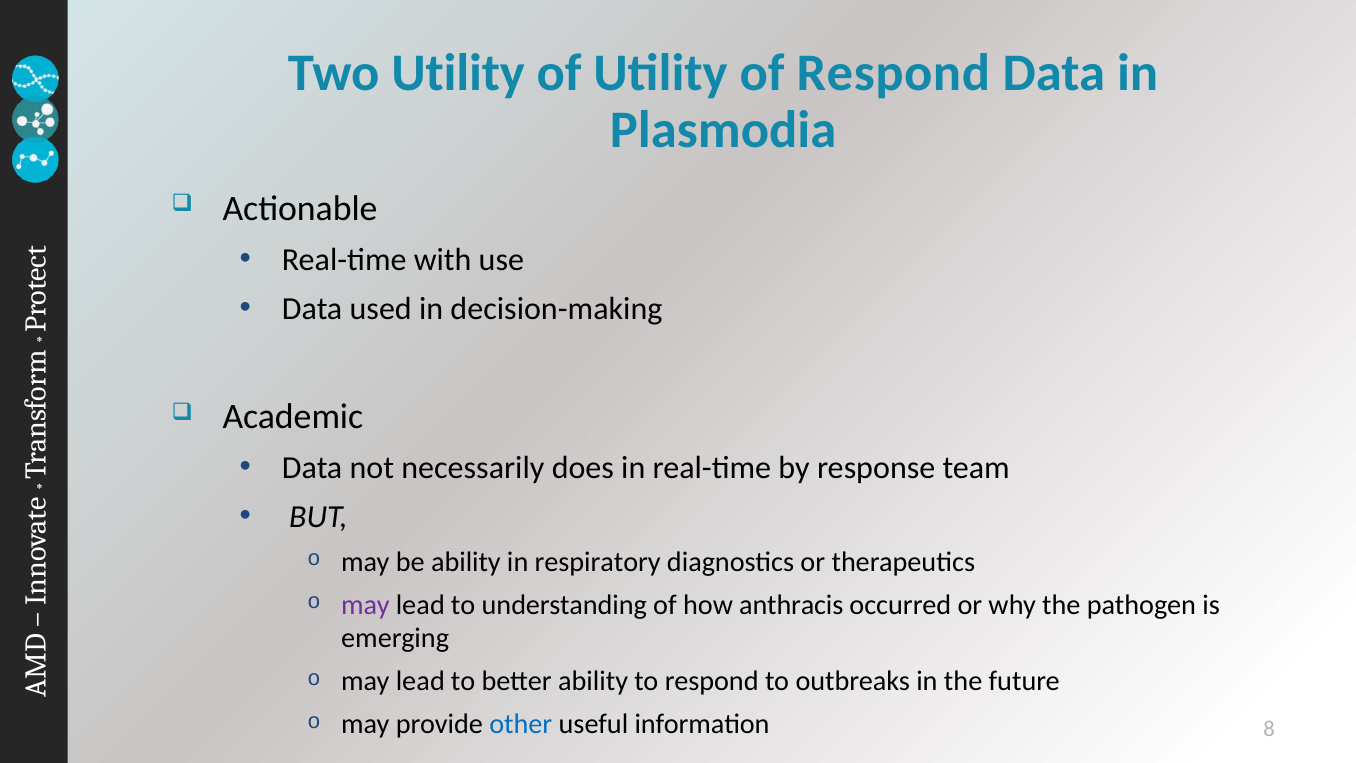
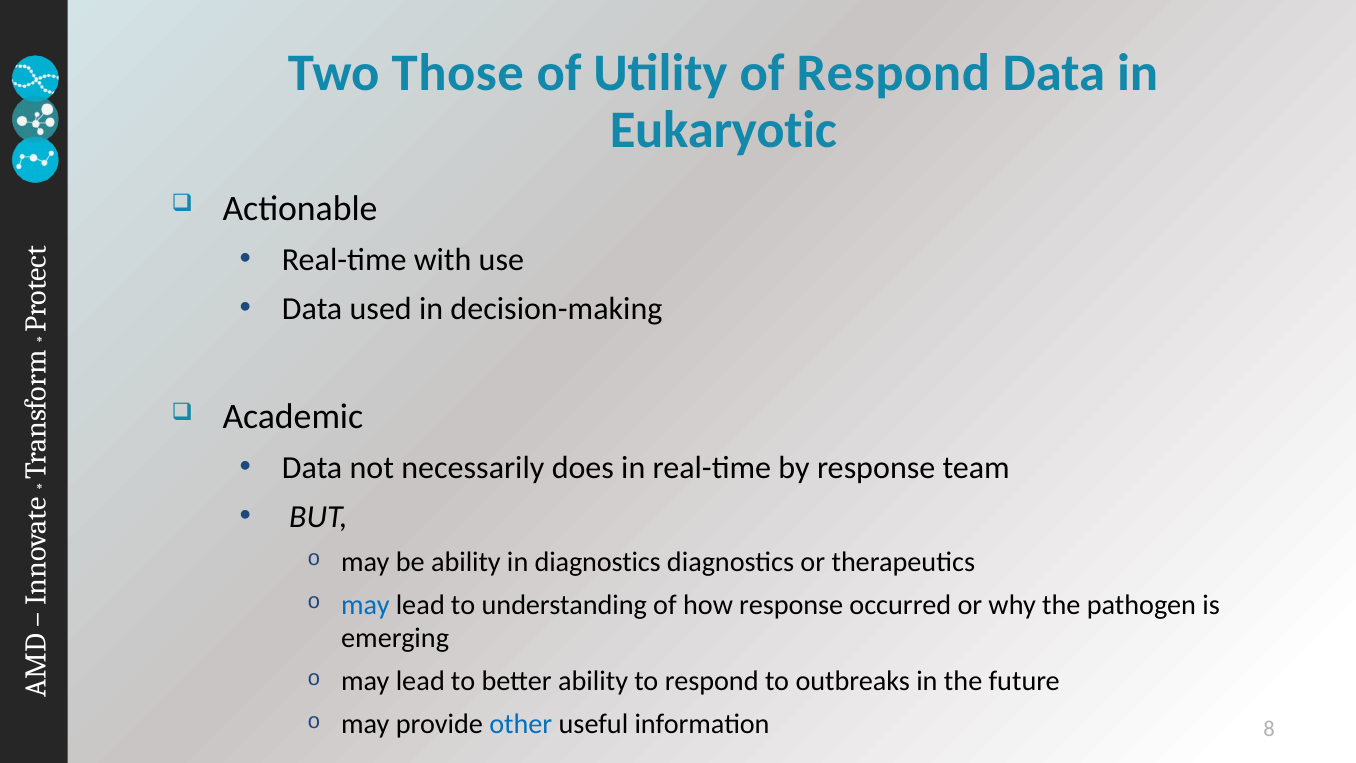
Two Utility: Utility -> Those (458, 73)
Plasmodia: Plasmodia -> Eukaryotic (723, 130)
in respiratory: respiratory -> diagnostics (598, 562)
may colour: purple -> blue (365, 605)
how anthracis: anthracis -> response (791, 605)
